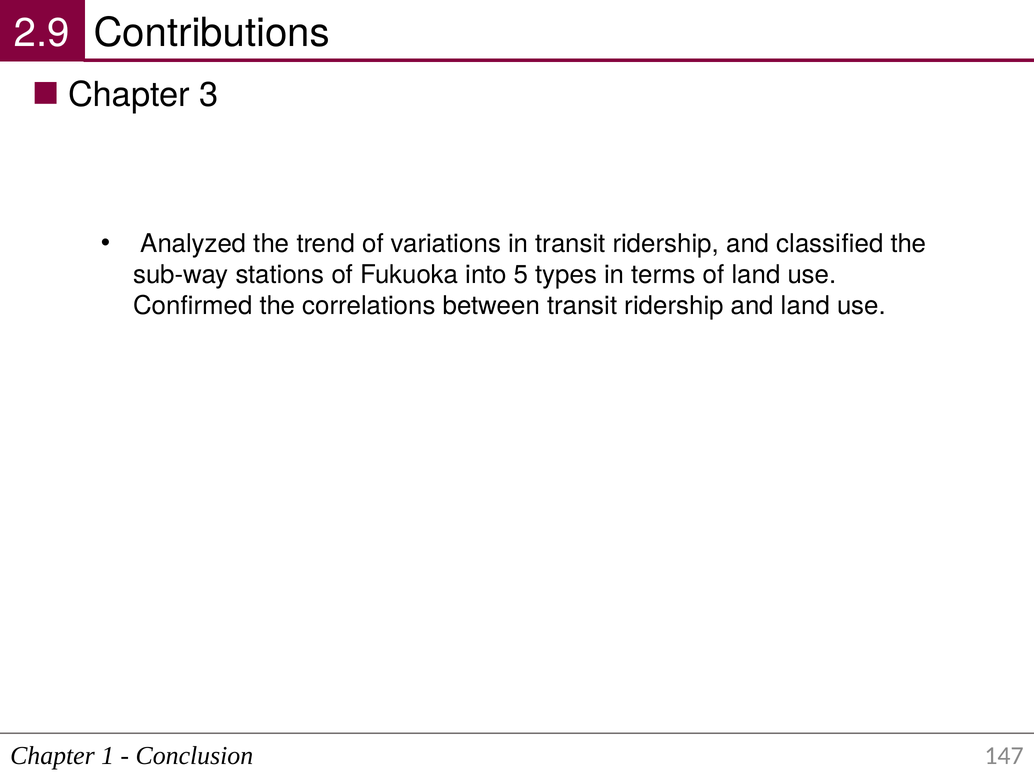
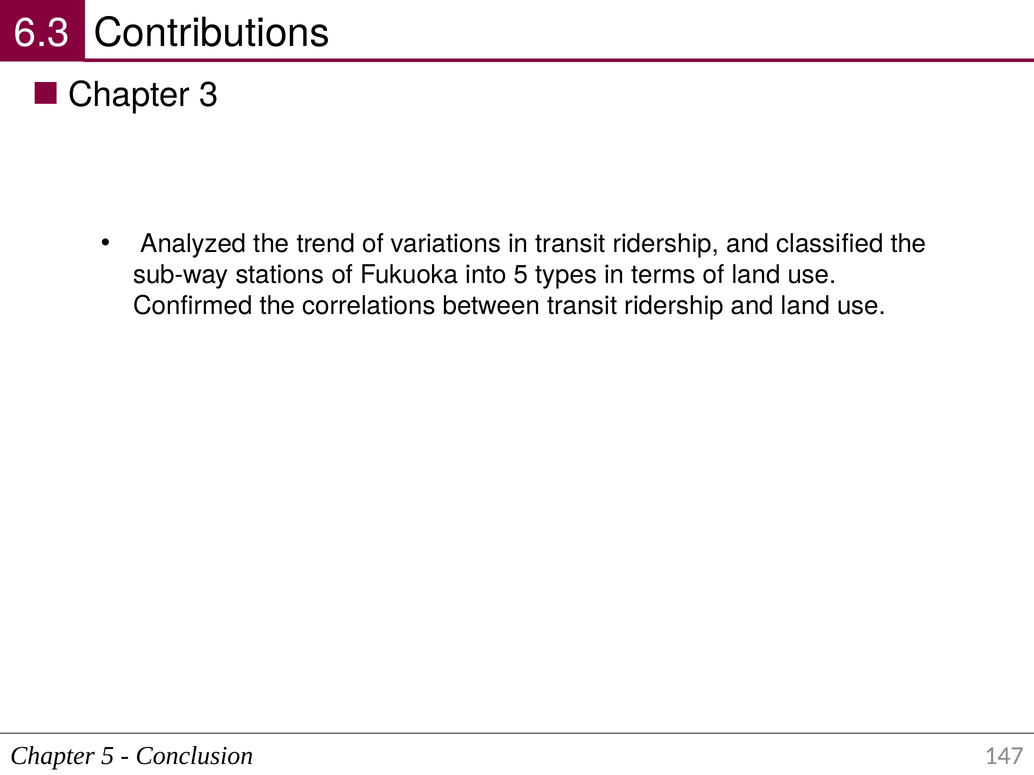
2.9: 2.9 -> 6.3 (42, 33)
Chapter 1: 1 -> 5 (108, 756)
